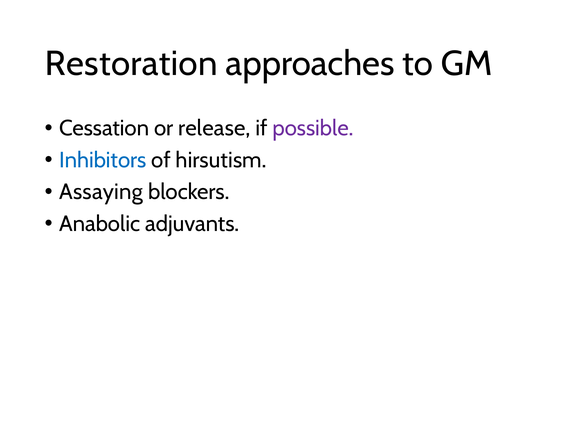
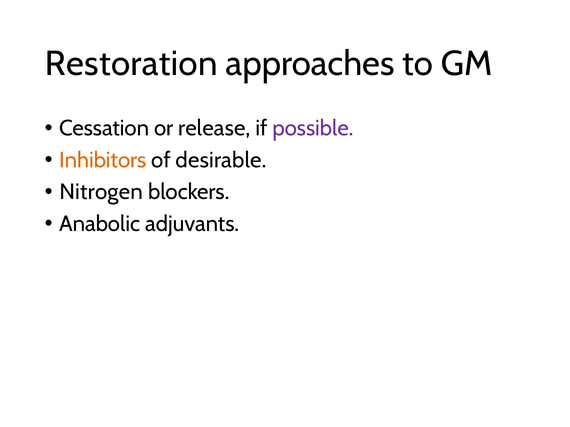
Inhibitors colour: blue -> orange (103, 160)
hirsutism: hirsutism -> desirable (221, 160)
Assaying: Assaying -> Nitrogen (101, 192)
